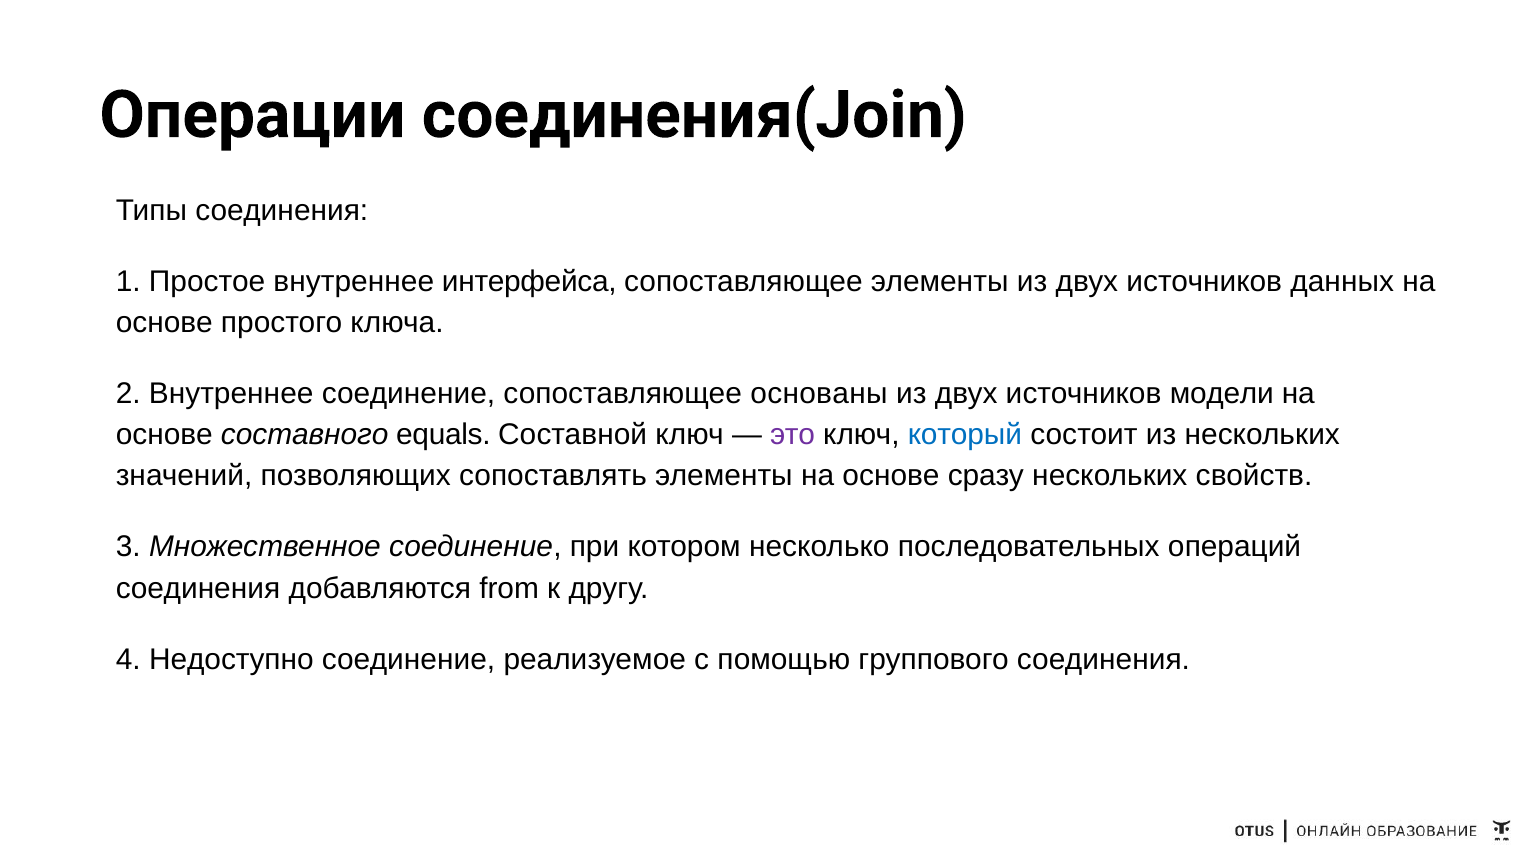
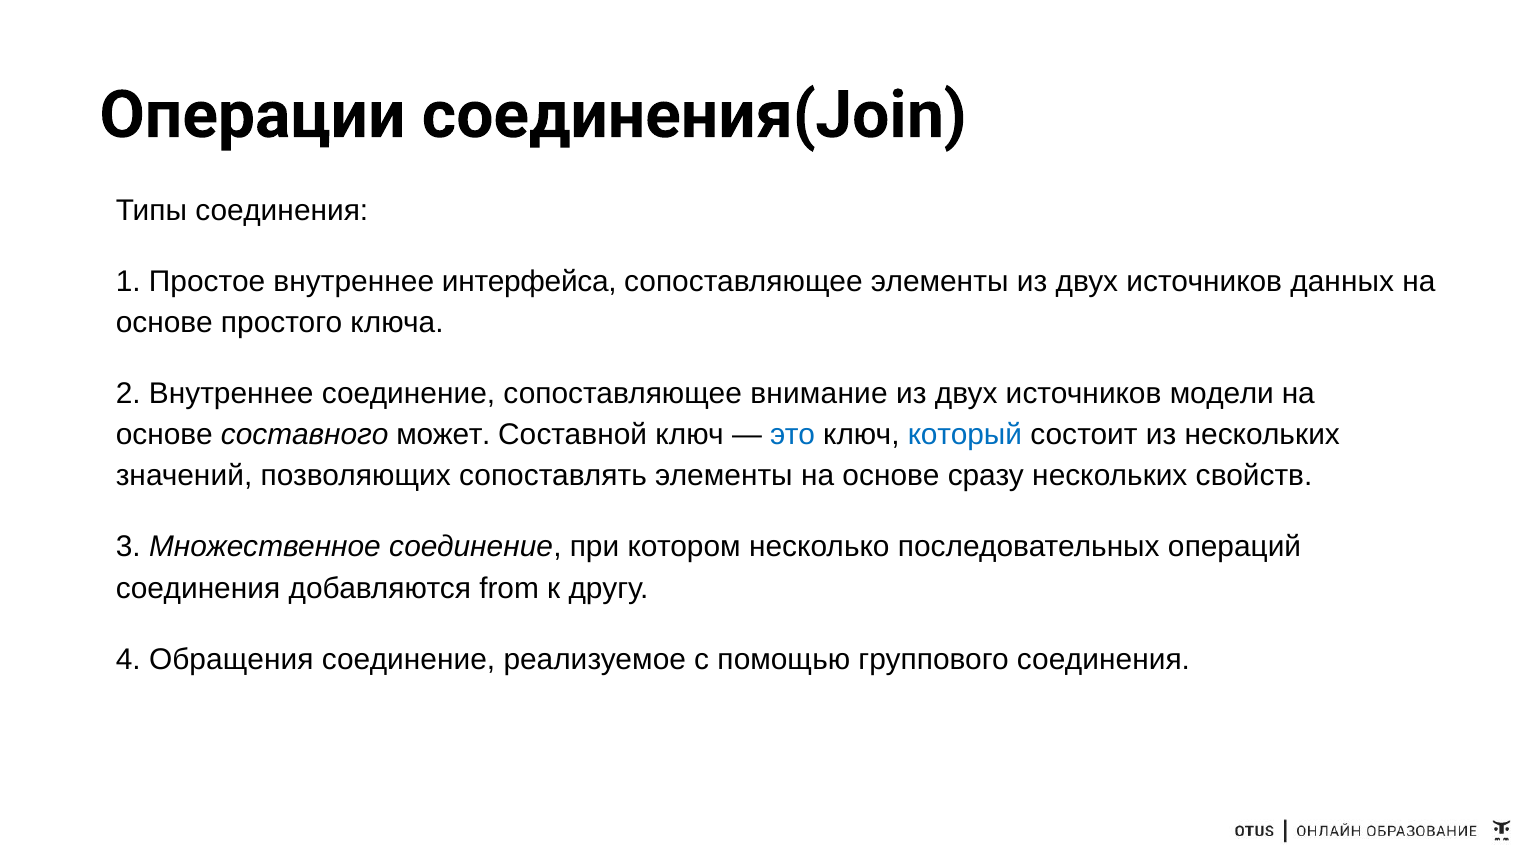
основаны: основаны -> внимание (819, 393)
equals: equals -> может (443, 435)
это colour: purple -> blue (793, 435)
Недоступно: Недоступно -> Обращения (231, 659)
